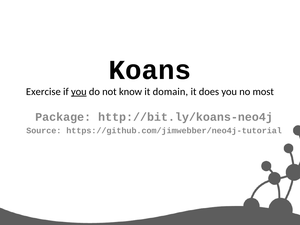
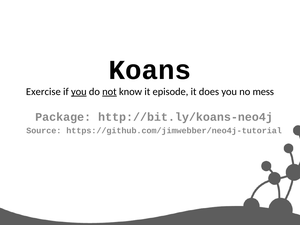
not underline: none -> present (109, 92)
domain: domain -> episode (170, 92)
most: most -> mess (263, 92)
